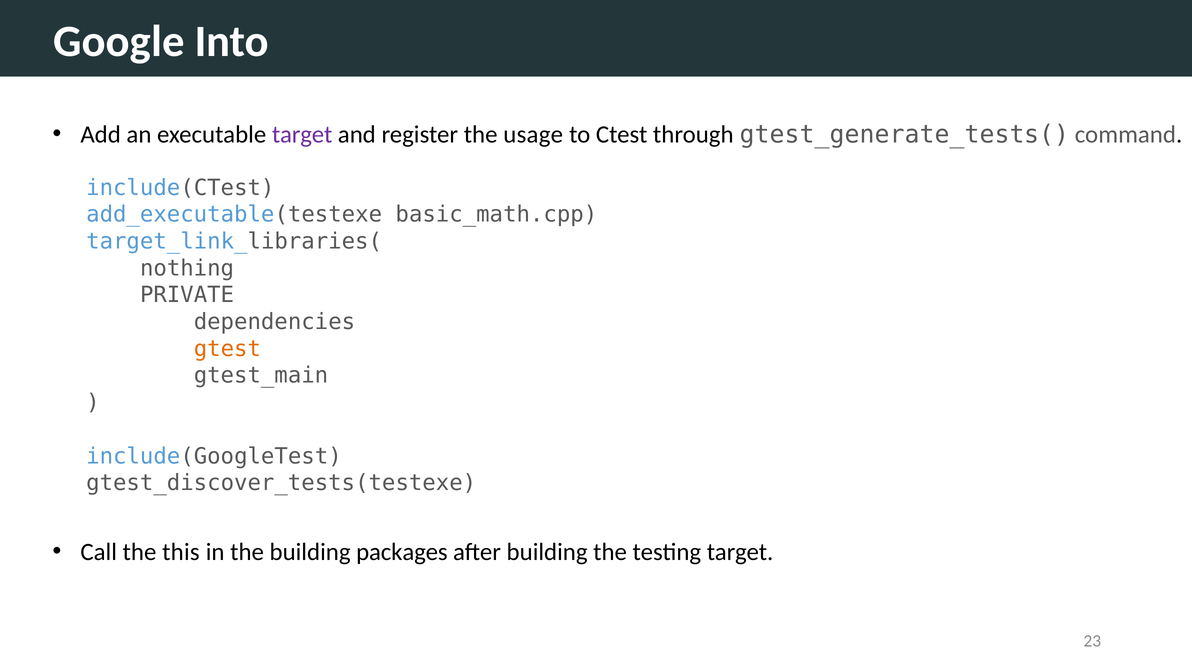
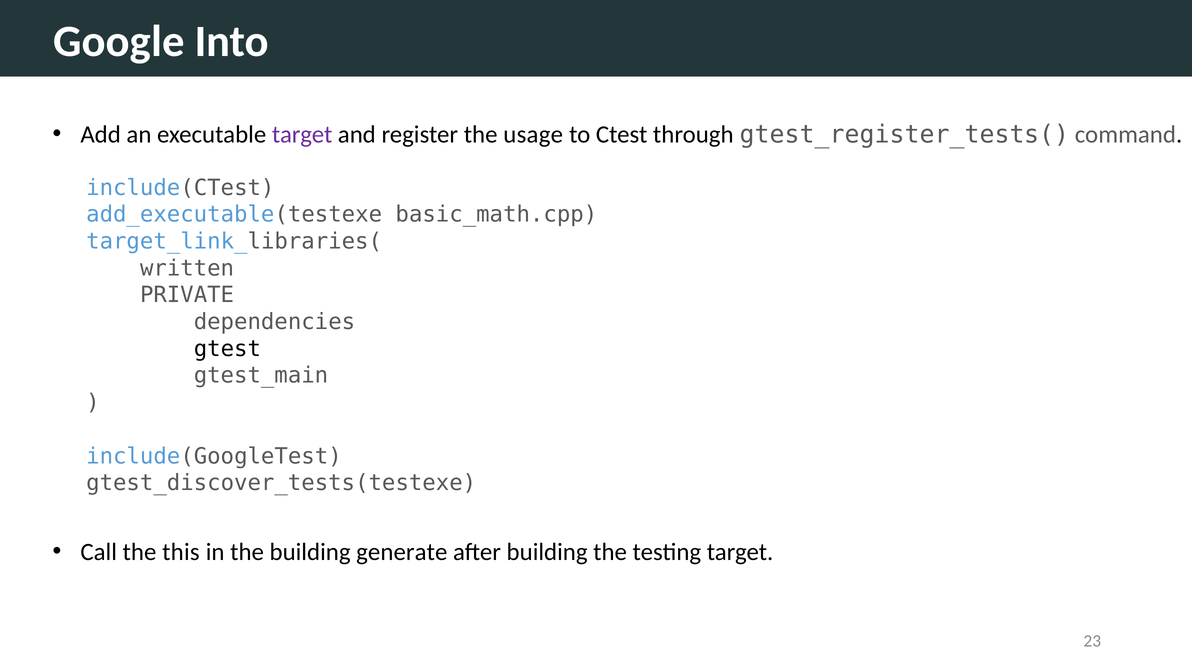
gtest_generate_tests(: gtest_generate_tests( -> gtest_register_tests( (905, 134)
nothing: nothing -> written (187, 268)
gtest colour: orange -> black (227, 348)
packages: packages -> generate (402, 552)
